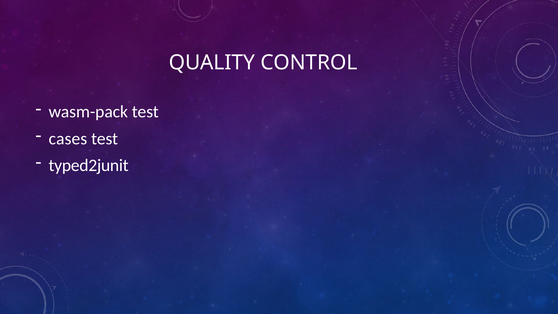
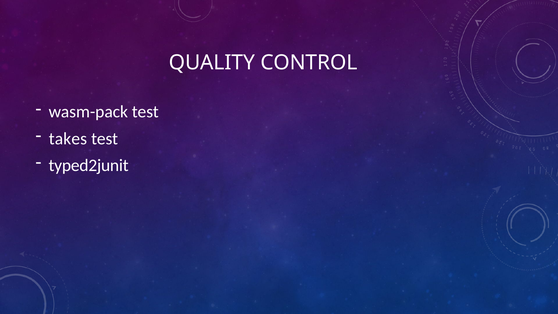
cases: cases -> takes (68, 139)
